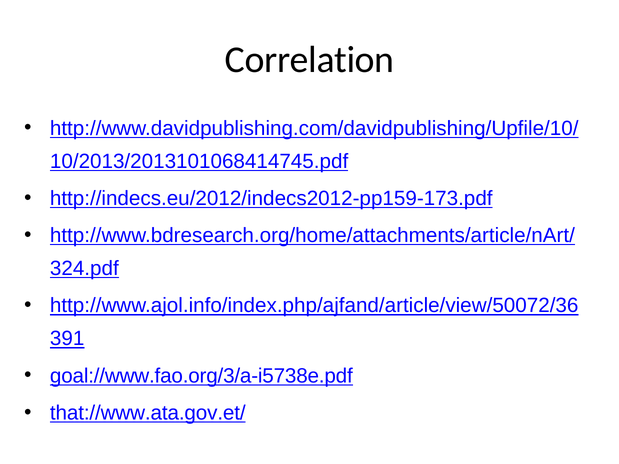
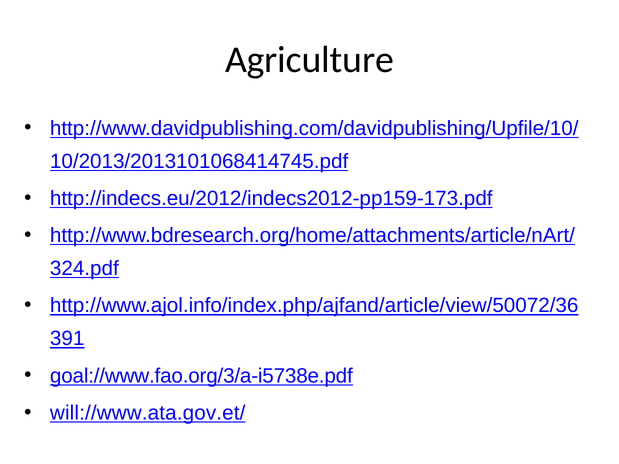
Correlation: Correlation -> Agriculture (309, 60)
that://www.ata.gov.et/: that://www.ata.gov.et/ -> will://www.ata.gov.et/ (148, 413)
